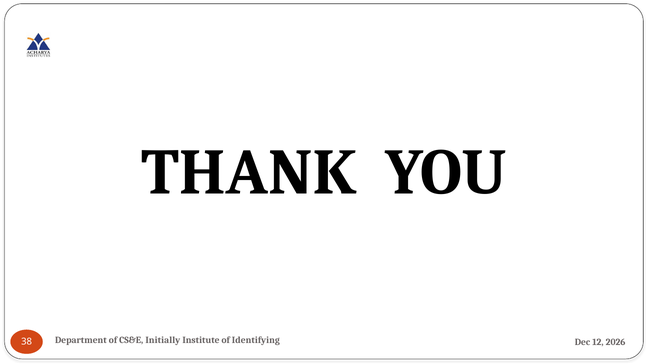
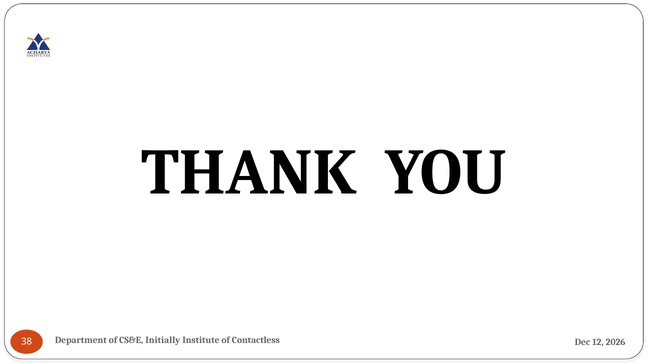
Identifying: Identifying -> Contactless (256, 341)
